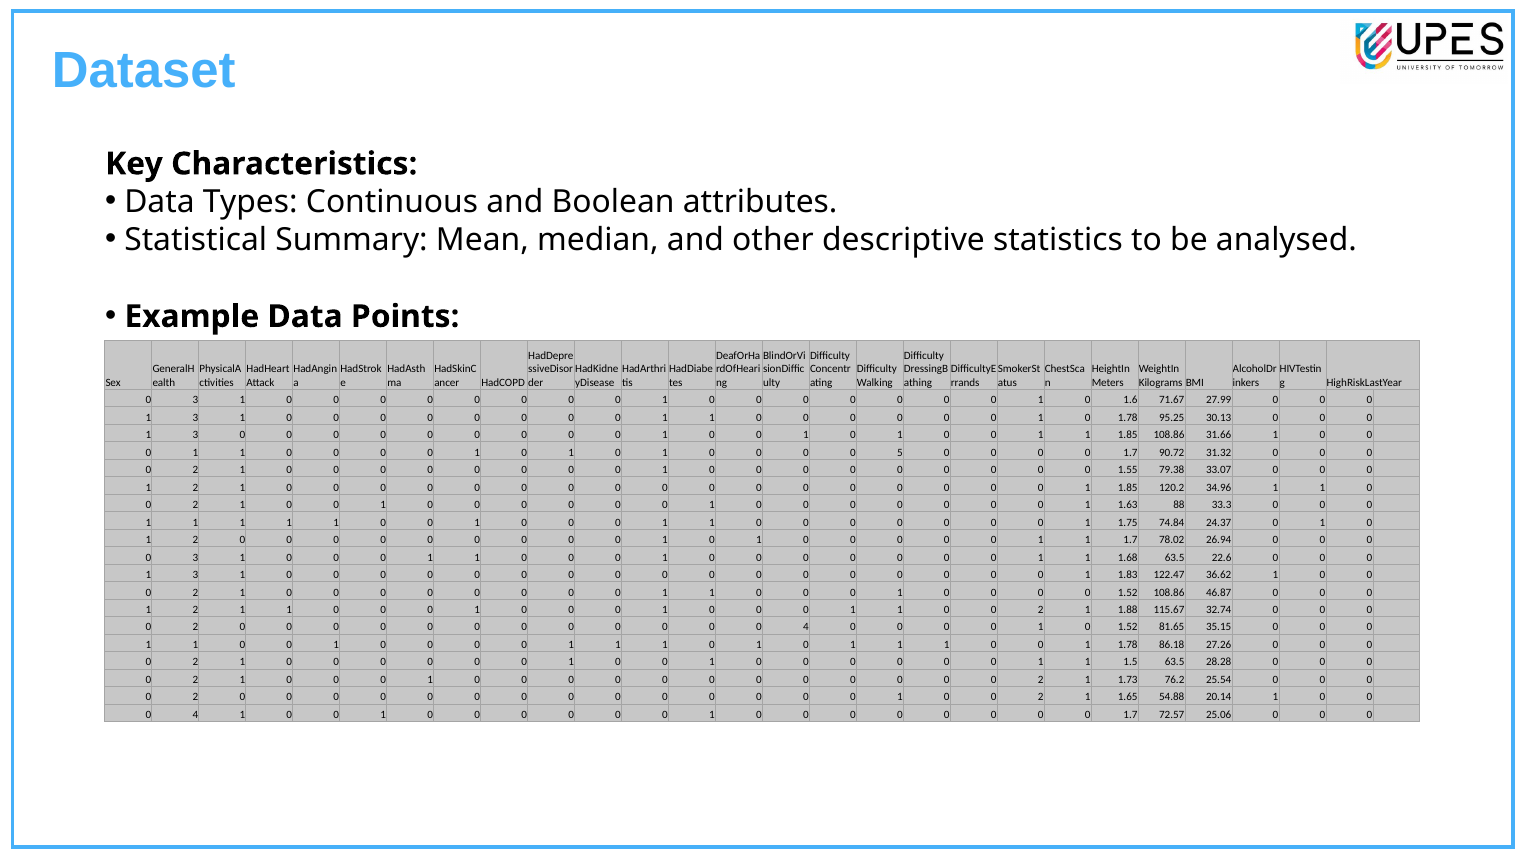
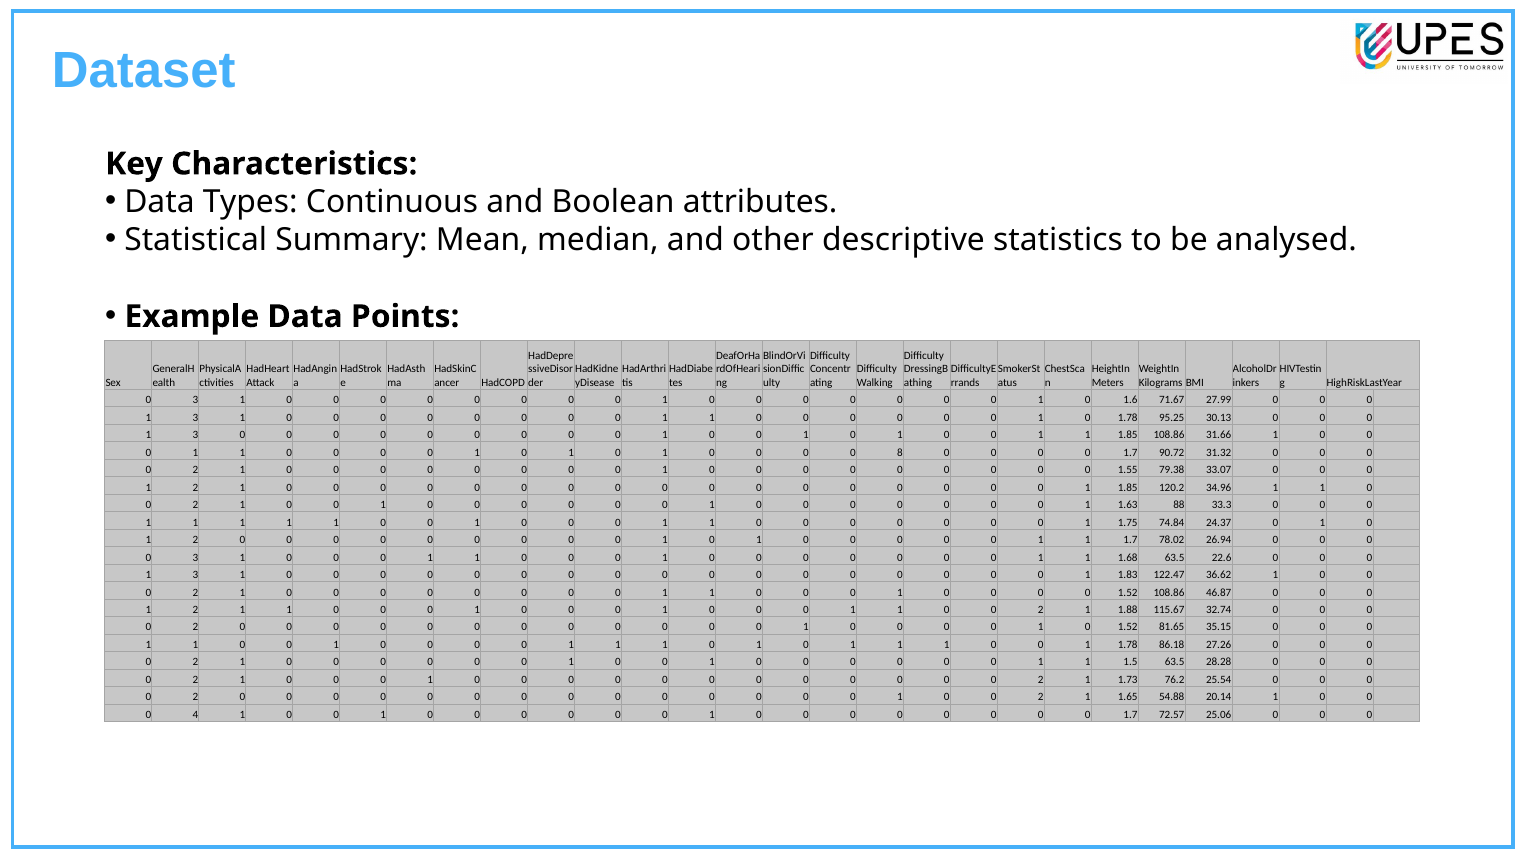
5: 5 -> 8 (900, 452)
4: 4 -> 1 (806, 627)
